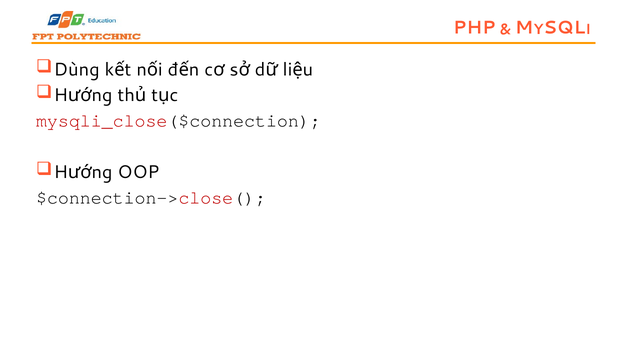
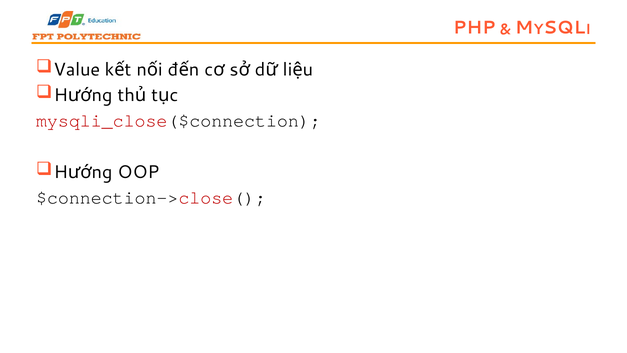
Dùng: Dùng -> Value (77, 69)
